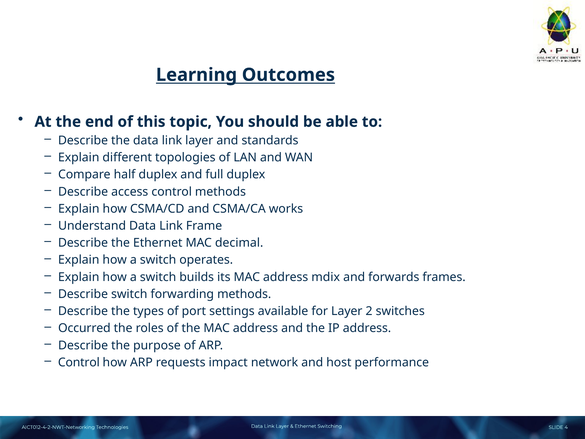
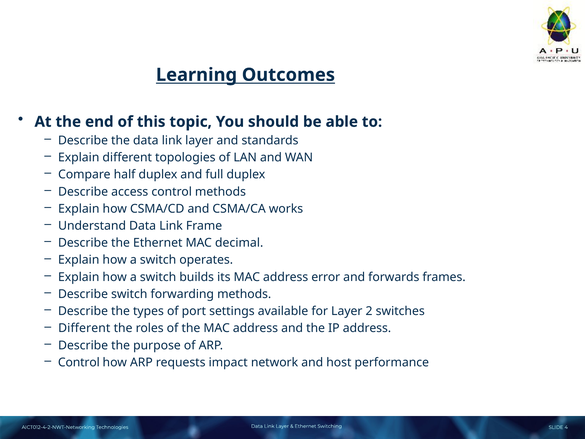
mdix: mdix -> error (326, 277)
Occurred: Occurred -> Different (84, 328)
